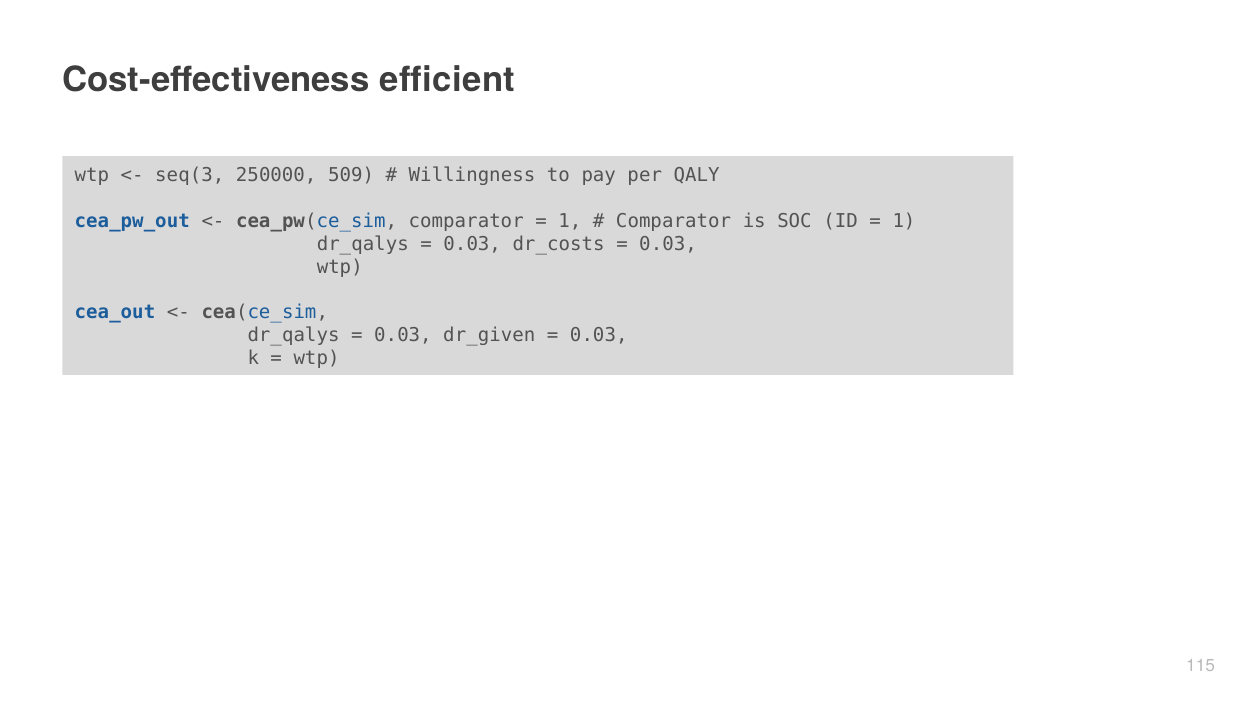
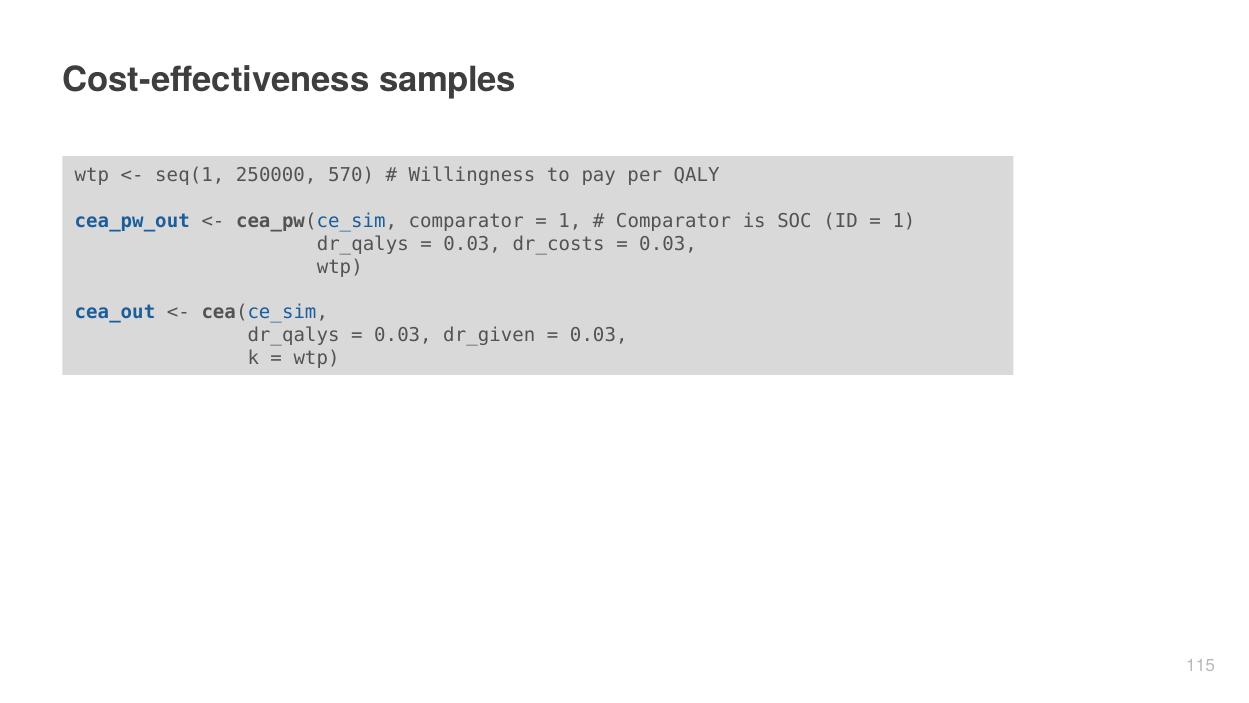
efficient: efficient -> samples (448, 80)
seq(3: seq(3 -> seq(1 (190, 175)
509: 509 -> 570 (351, 175)
